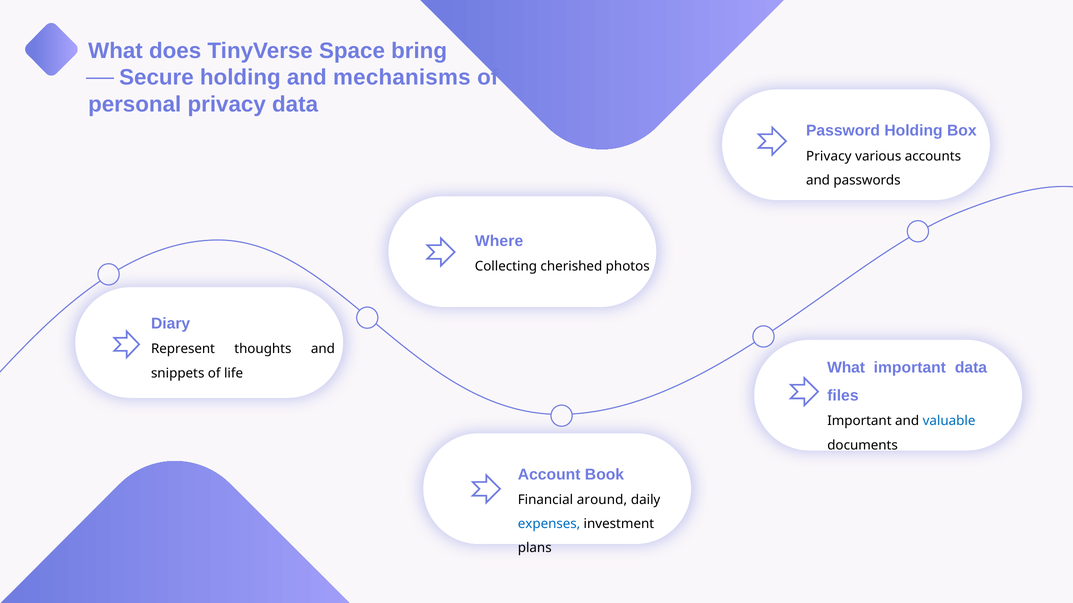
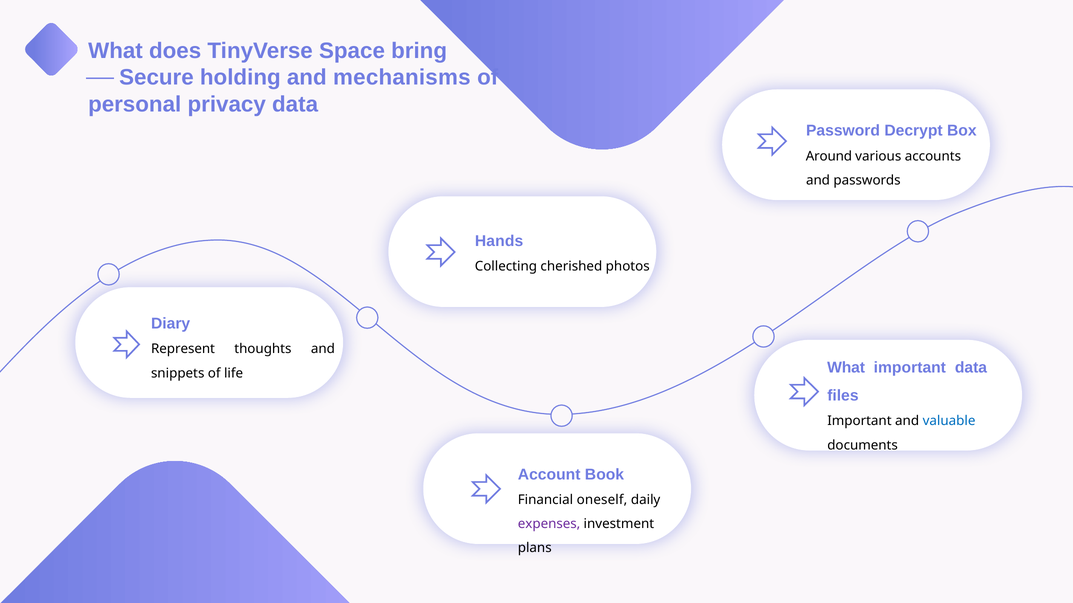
Password Holding: Holding -> Decrypt (914, 131)
Privacy: Privacy -> Around (829, 156)
Where: Where -> Hands (499, 241)
around: around -> oneself (602, 500)
expenses colour: blue -> purple (549, 524)
